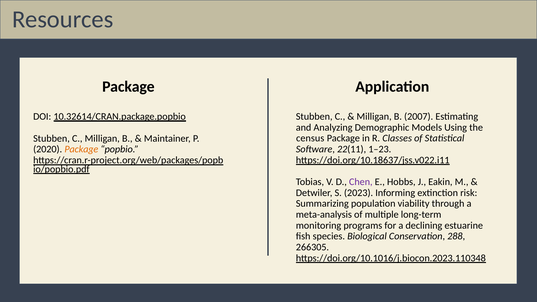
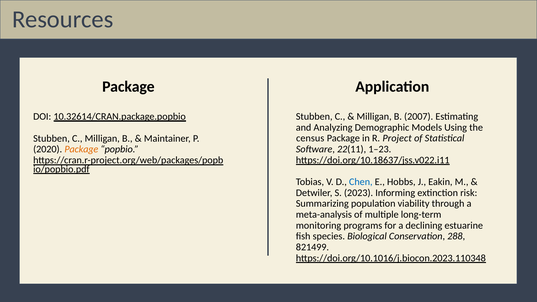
Classes: Classes -> Project (397, 138)
Chen colour: purple -> blue (361, 182)
266305: 266305 -> 821499 (312, 247)
